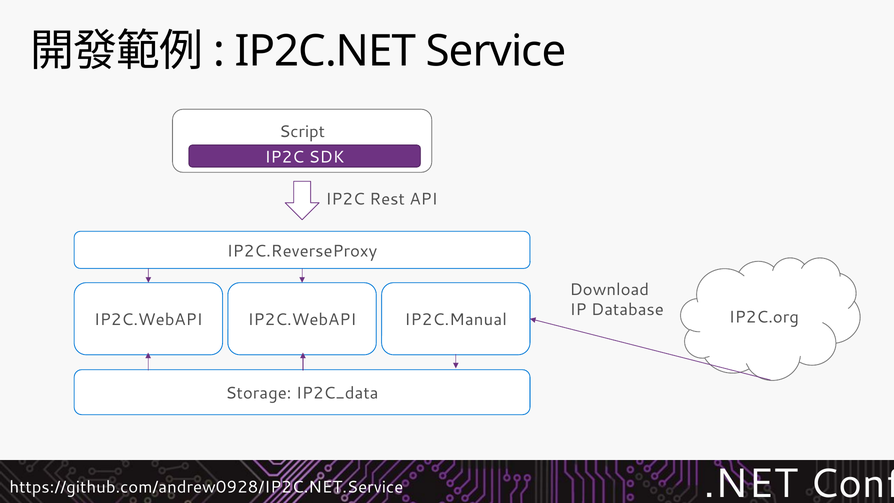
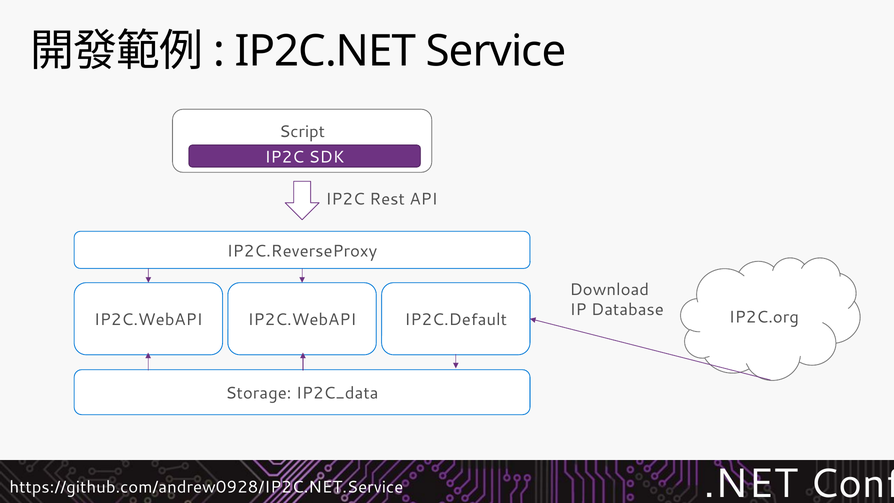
IP2C.Manual: IP2C.Manual -> IP2C.Default (456, 320)
